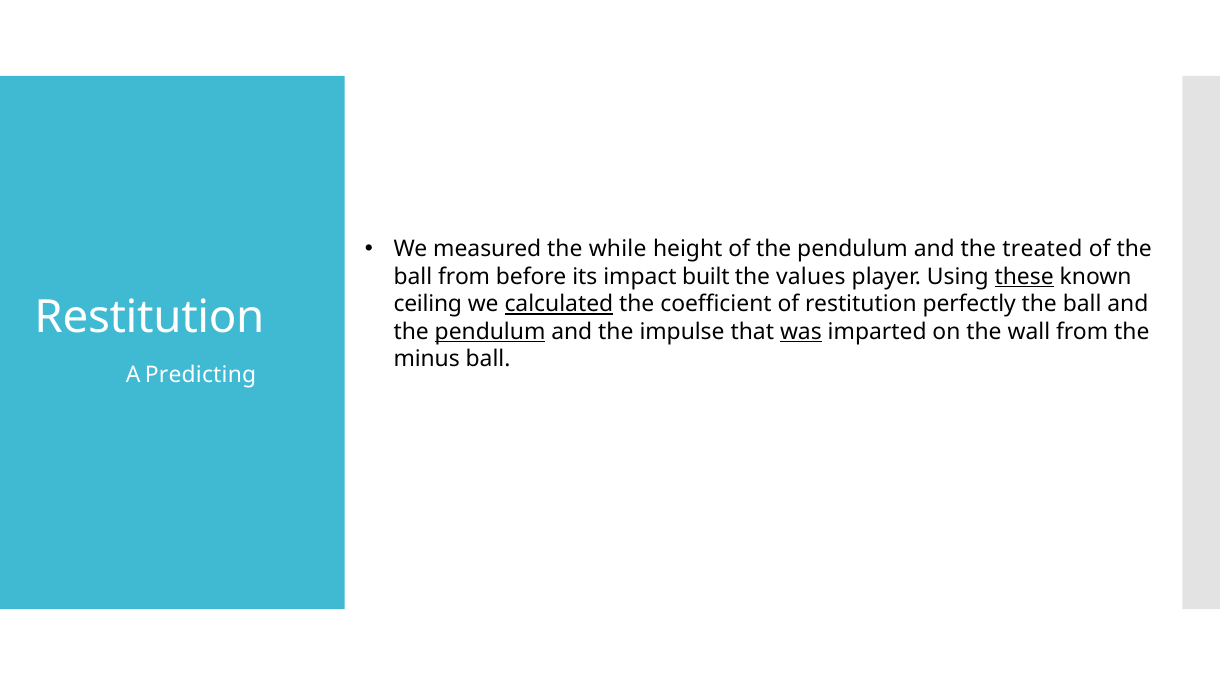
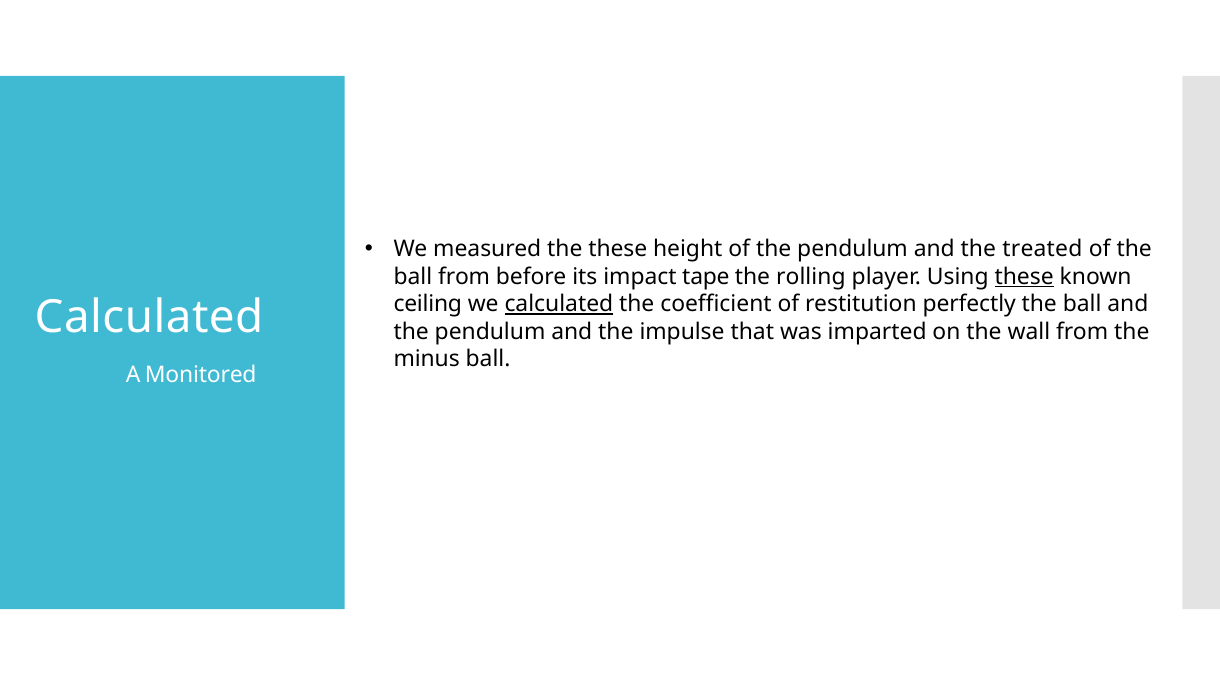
the while: while -> these (618, 249)
built: built -> tape (706, 277)
values: values -> rolling (811, 277)
Restitution: Restitution -> Calculated (149, 318)
pendulum underline: present -> none (490, 332)
was underline: present -> none (801, 332)
Predicting: Predicting -> Monitored (201, 375)
